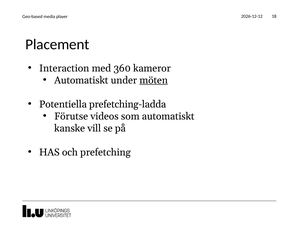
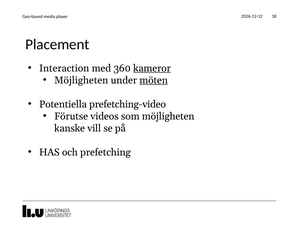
kameror underline: none -> present (152, 68)
Automatiskt: Automatiskt -> Möjligheten (81, 80)
prefetching-ladda: prefetching-ladda -> prefetching-video (128, 104)
som automatiskt: automatiskt -> möjligheten (168, 116)
